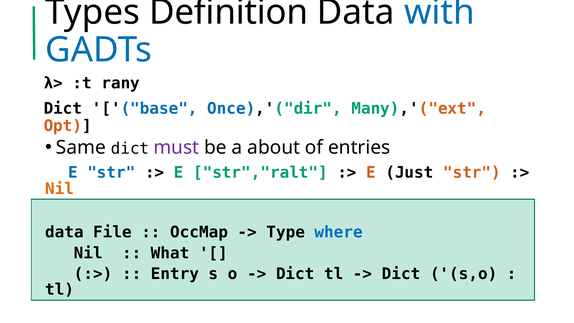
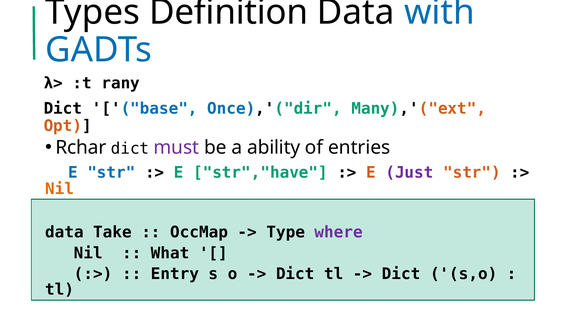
Same: Same -> Rchar (81, 148)
about: about -> ability (274, 148)
str","ralt: str","ralt -> str","have (260, 173)
Just colour: black -> purple (409, 173)
File: File -> Take (112, 232)
where colour: blue -> purple (339, 232)
